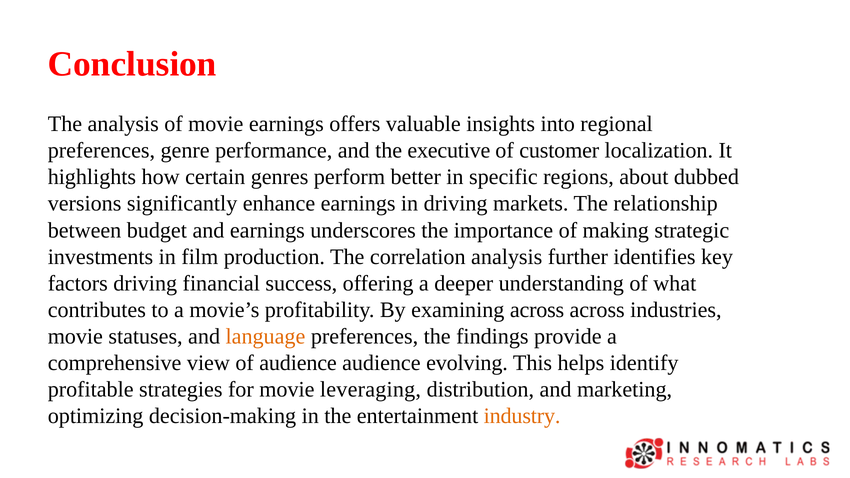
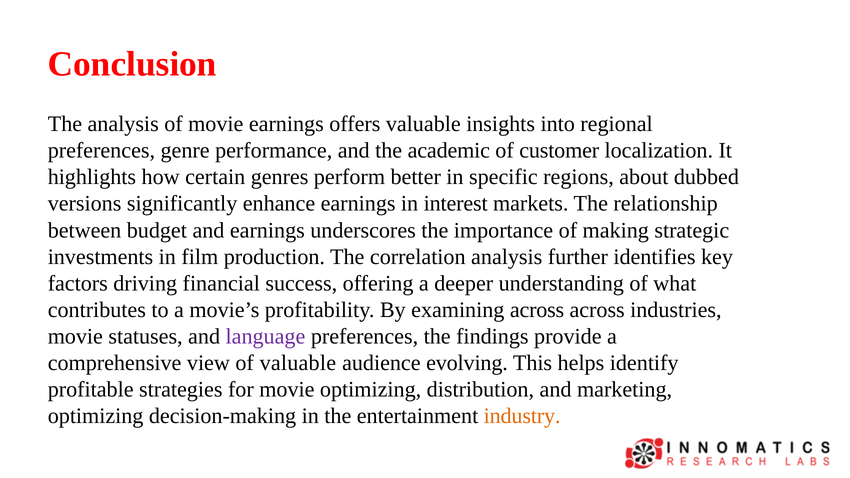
executive: executive -> academic (449, 151)
in driving: driving -> interest (456, 204)
language colour: orange -> purple (265, 336)
of audience: audience -> valuable (298, 363)
movie leveraging: leveraging -> optimizing (371, 390)
